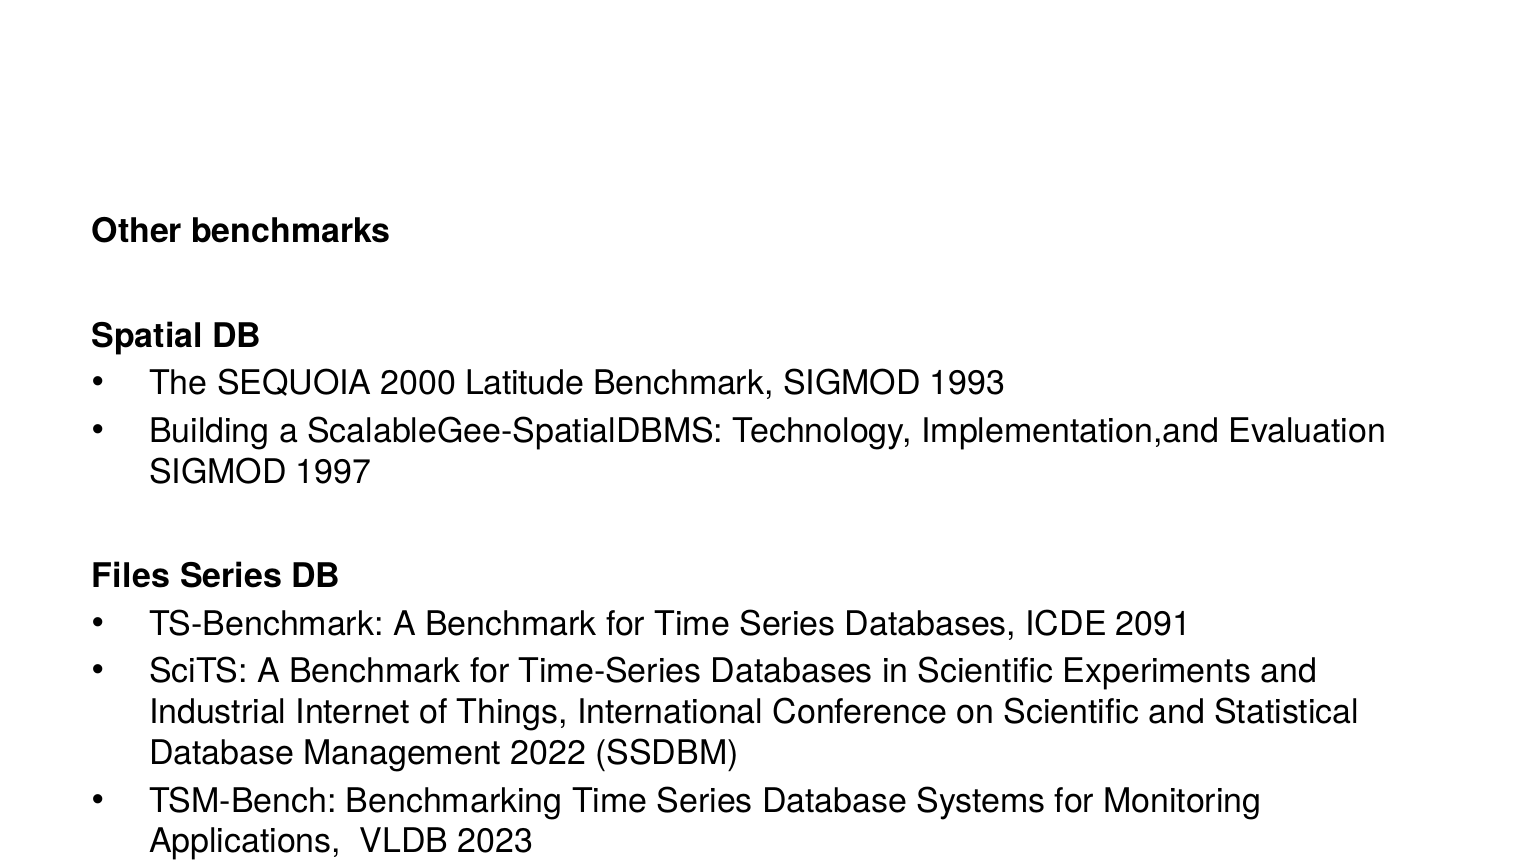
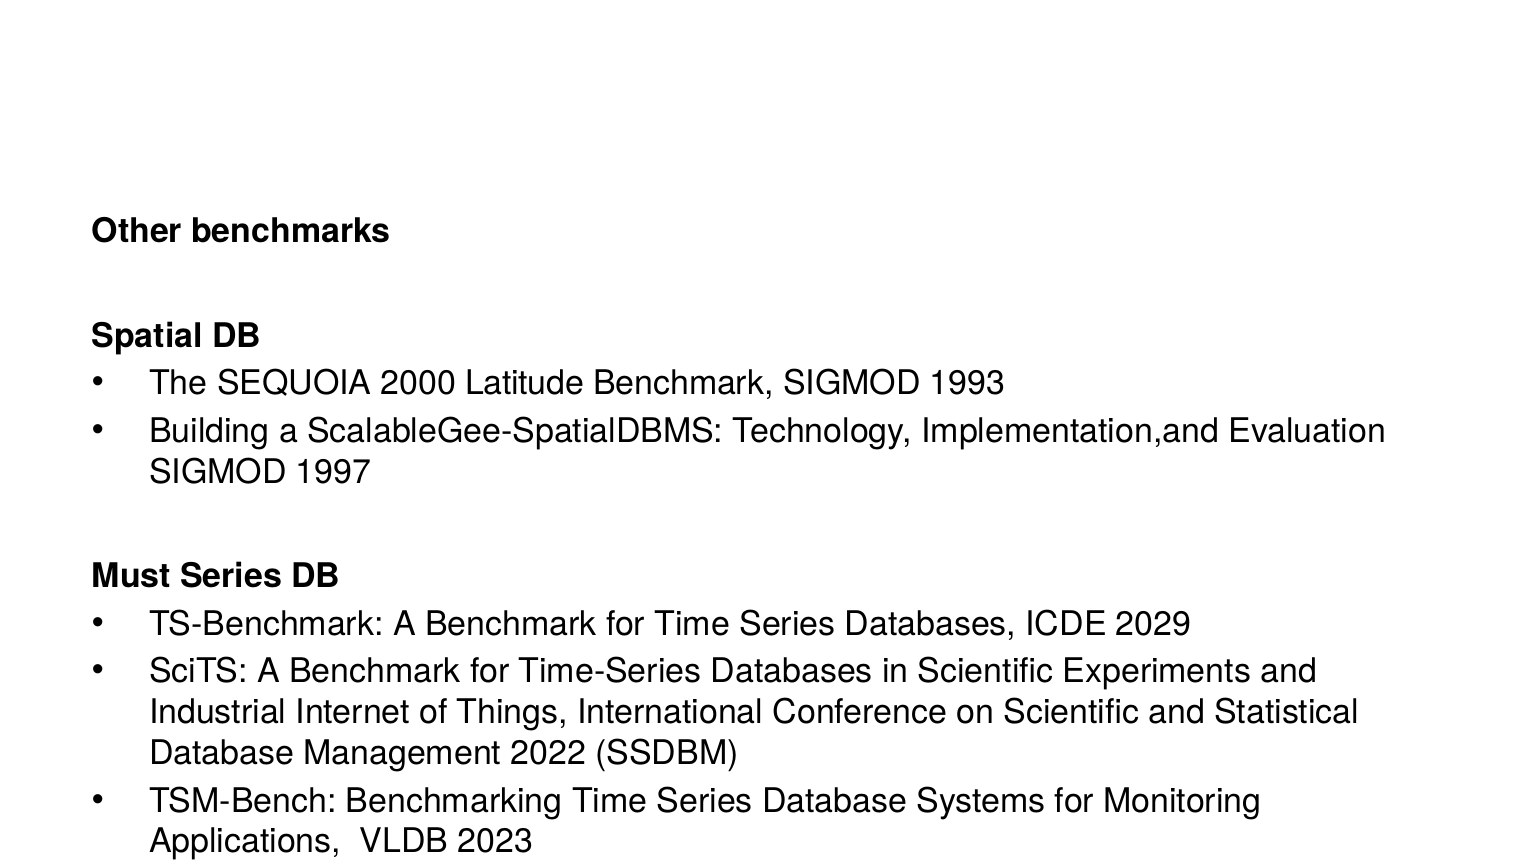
Files: Files -> Must (131, 576)
2091: 2091 -> 2029 (1154, 624)
